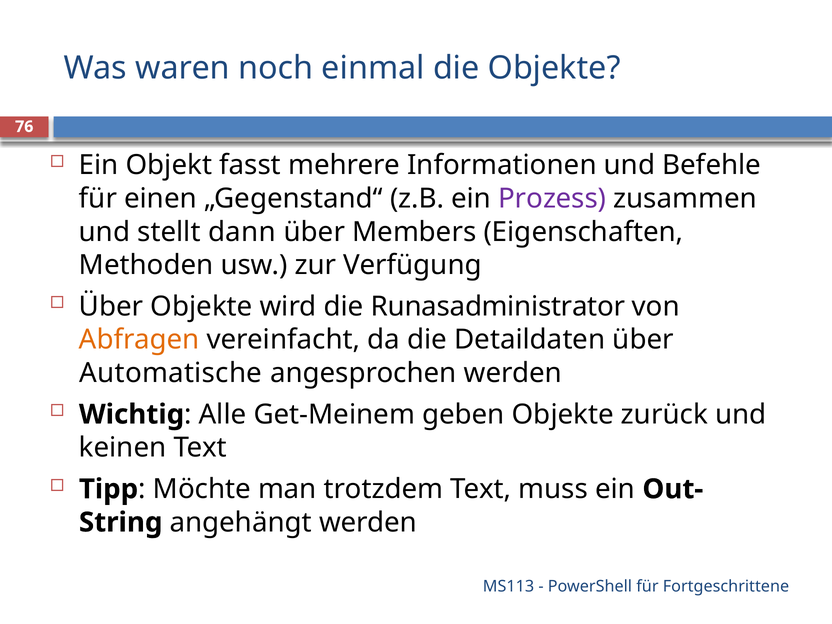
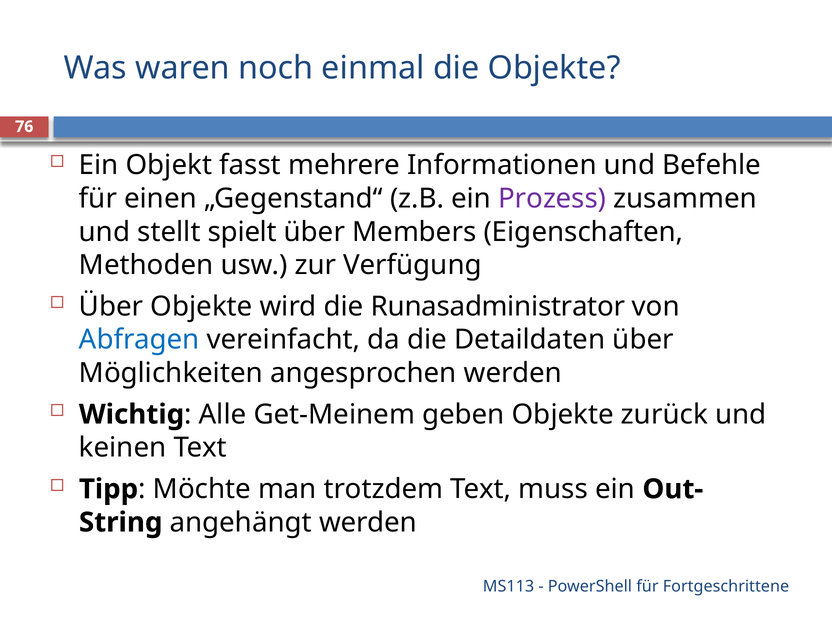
dann: dann -> spielt (242, 232)
Abfragen colour: orange -> blue (139, 340)
Automatische: Automatische -> Möglichkeiten (171, 373)
